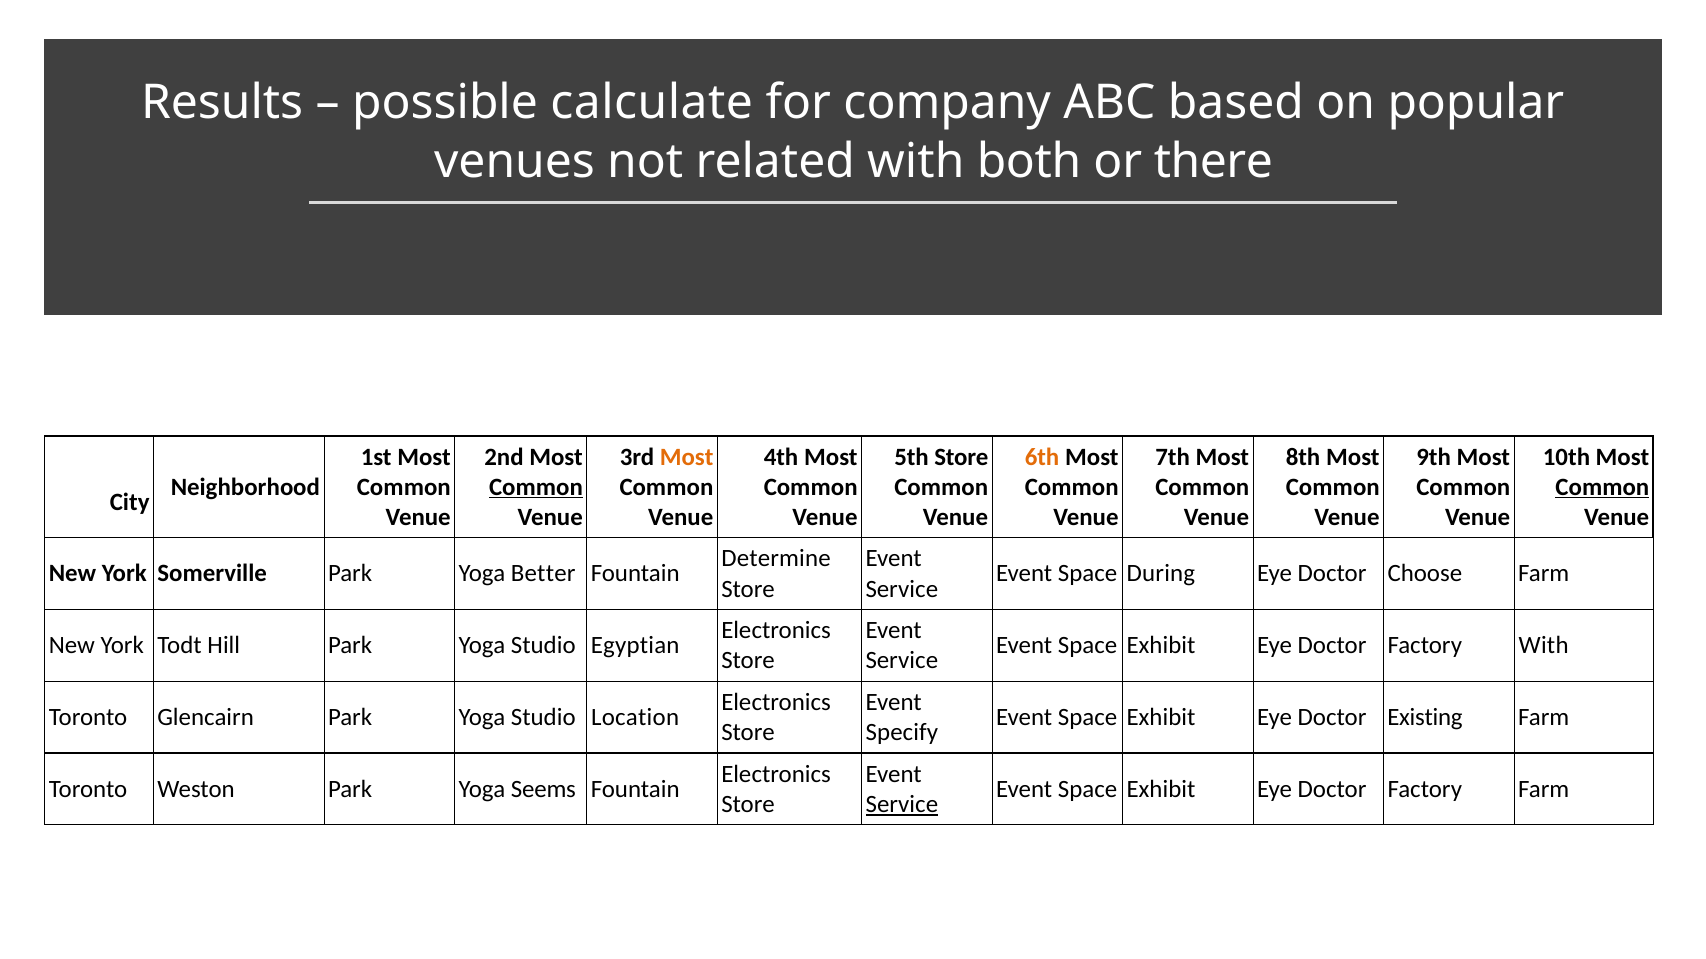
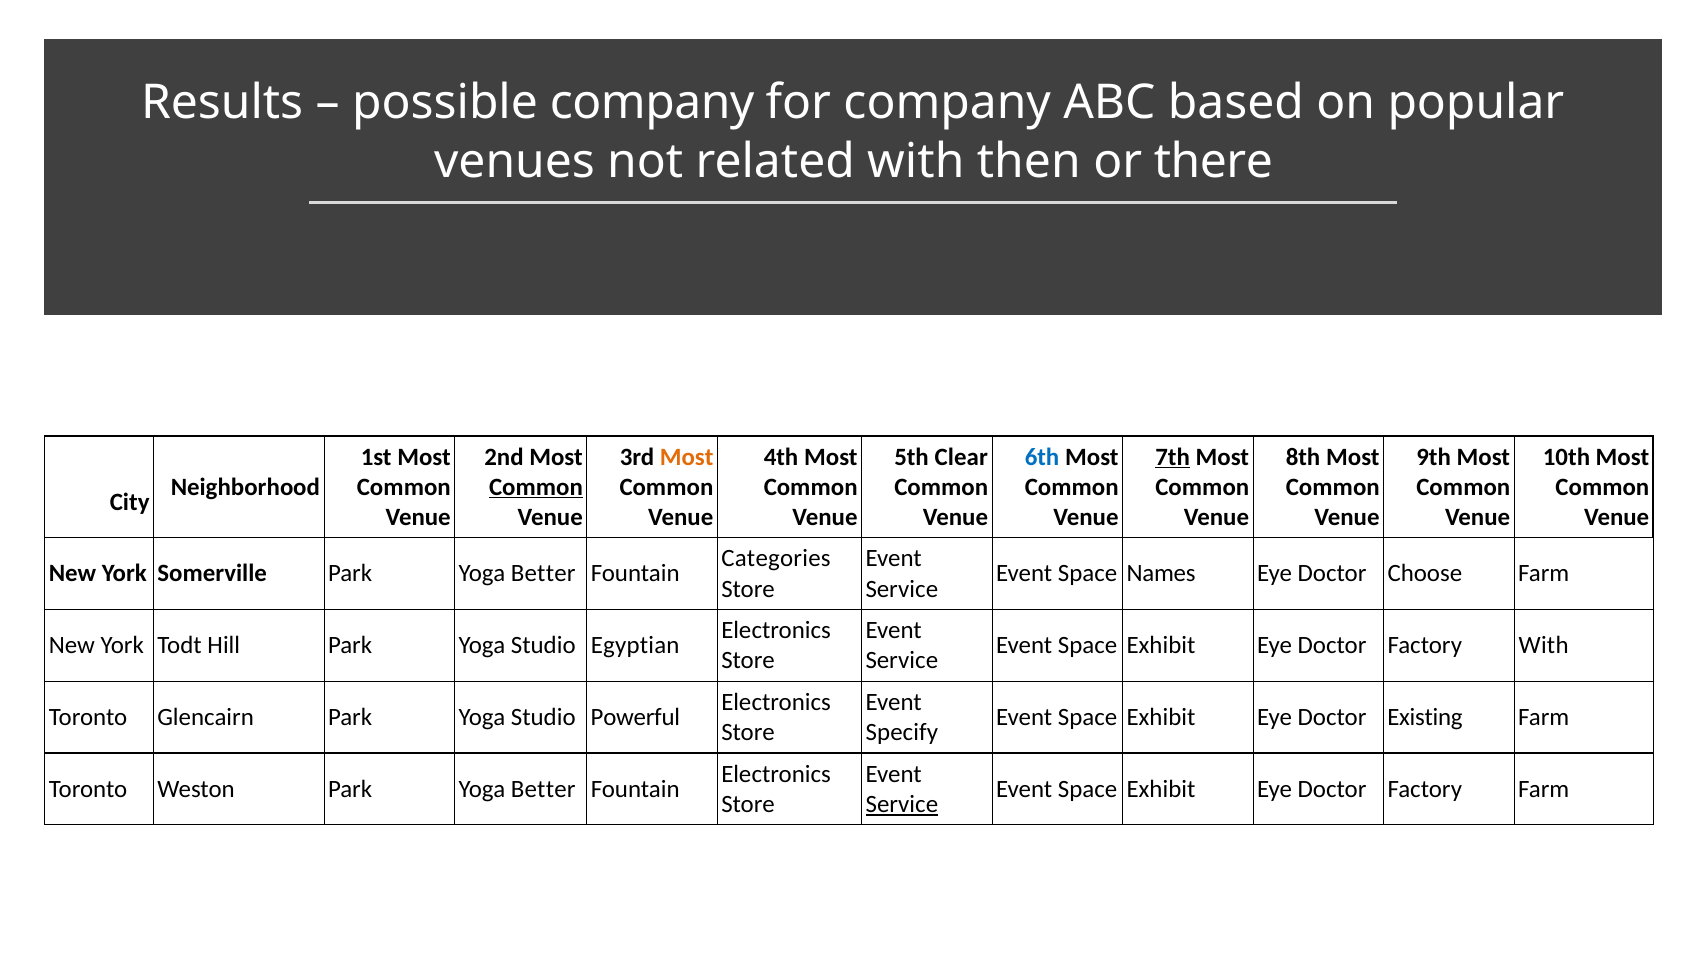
possible calculate: calculate -> company (652, 103)
both: both -> then (1029, 162)
5th Store: Store -> Clear (961, 457)
6th colour: orange -> blue (1042, 457)
7th underline: none -> present (1173, 457)
Common underline: present -> none (1602, 487)
Determine: Determine -> Categories (776, 559)
During: During -> Names (1161, 574)
Location: Location -> Powerful (635, 718)
Weston Park Yoga Seems: Seems -> Better (543, 790)
